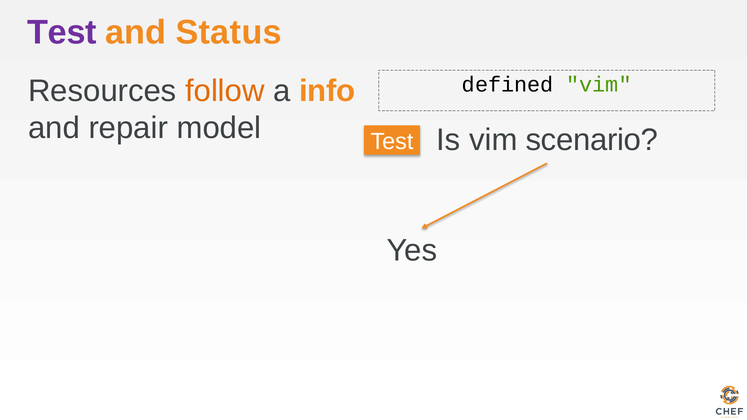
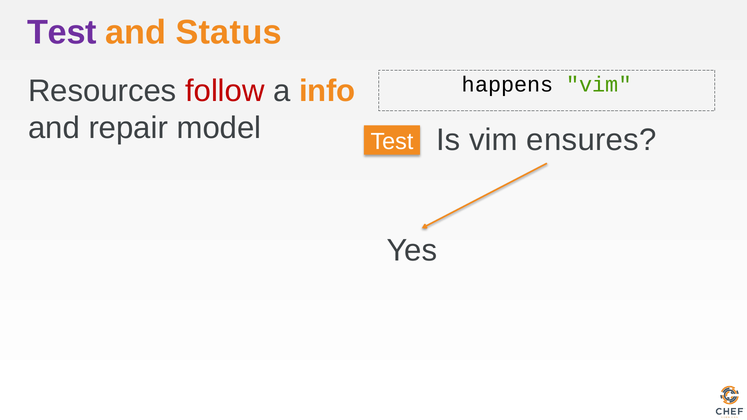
follow colour: orange -> red (225, 91)
defined: defined -> happens (508, 85)
scenario: scenario -> ensures (592, 140)
